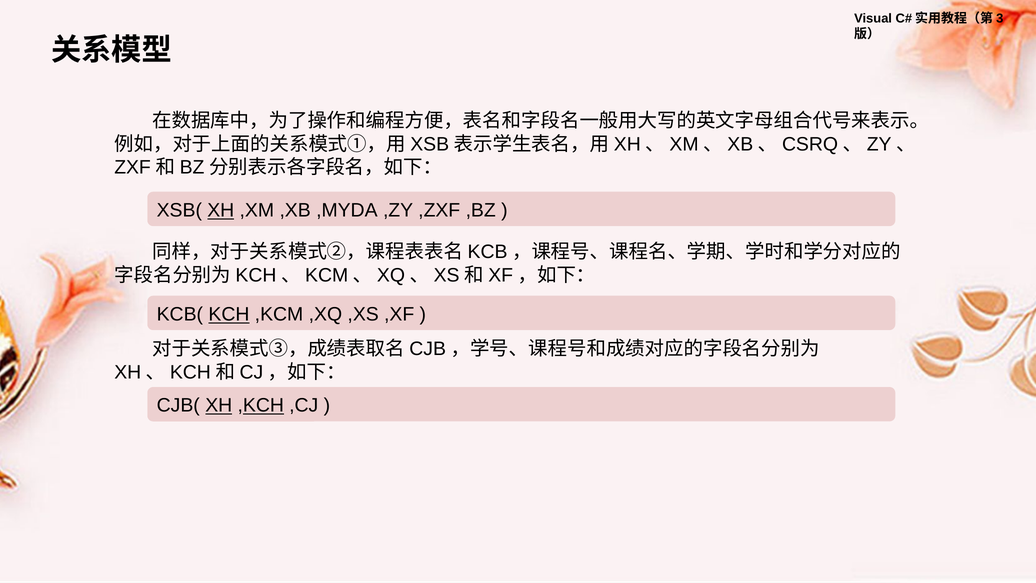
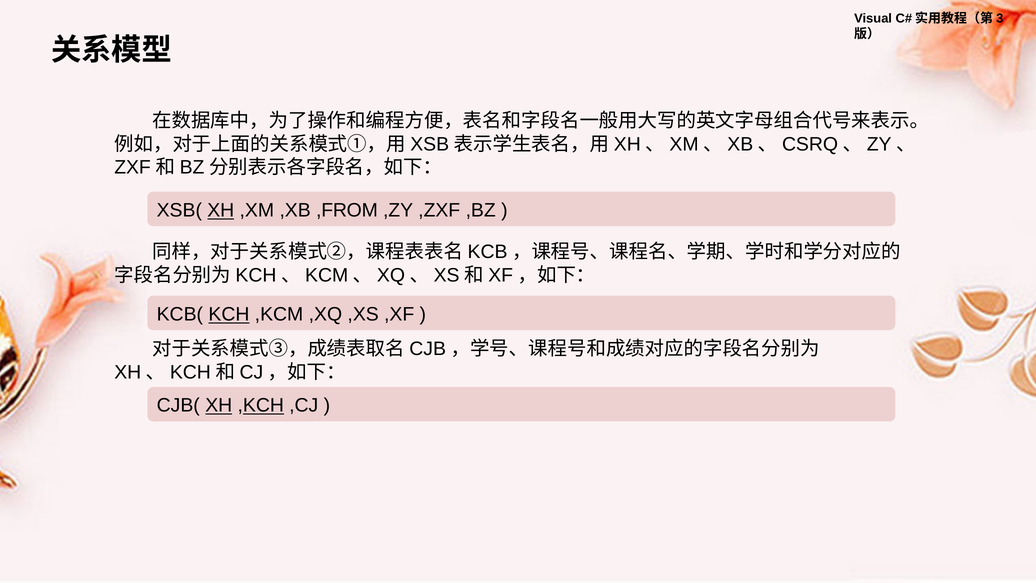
,MYDA: ,MYDA -> ,FROM (347, 210)
